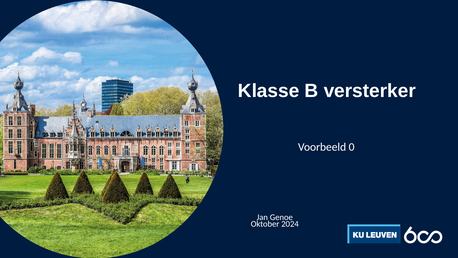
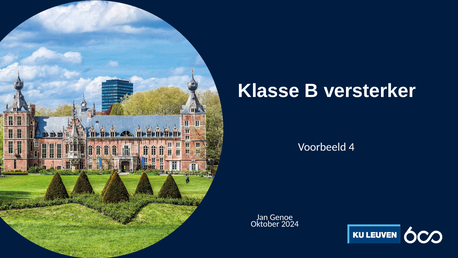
0: 0 -> 4 (352, 147)
